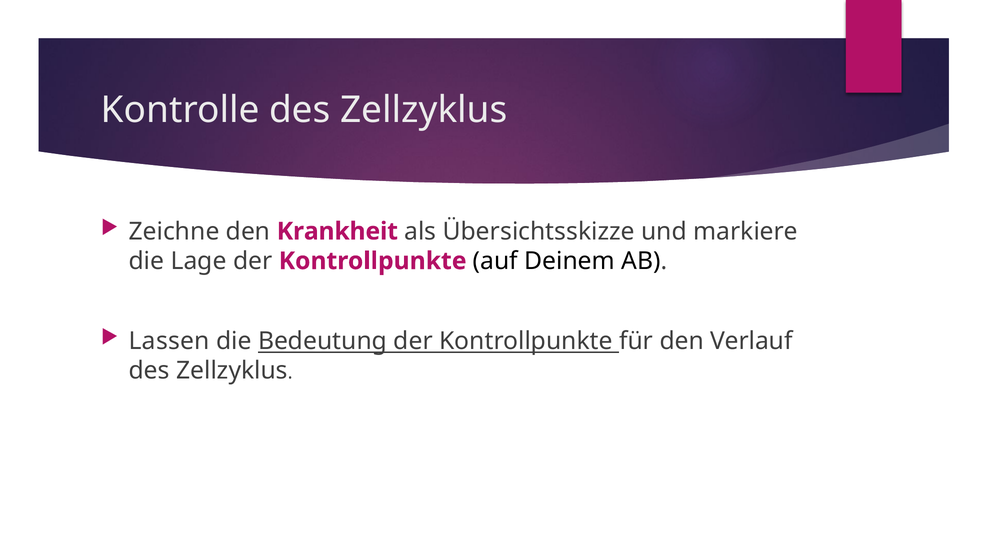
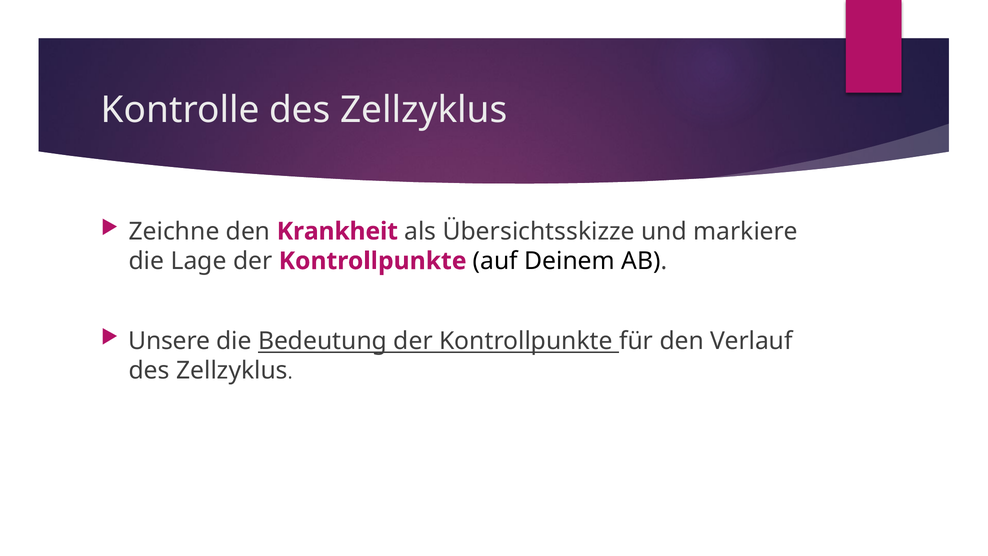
Lassen: Lassen -> Unsere (169, 341)
